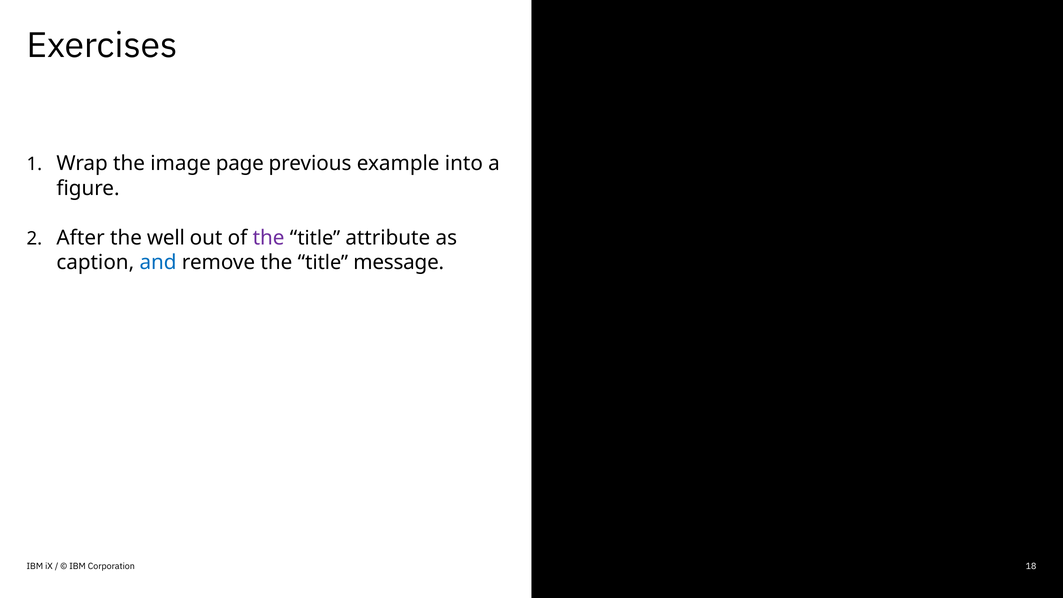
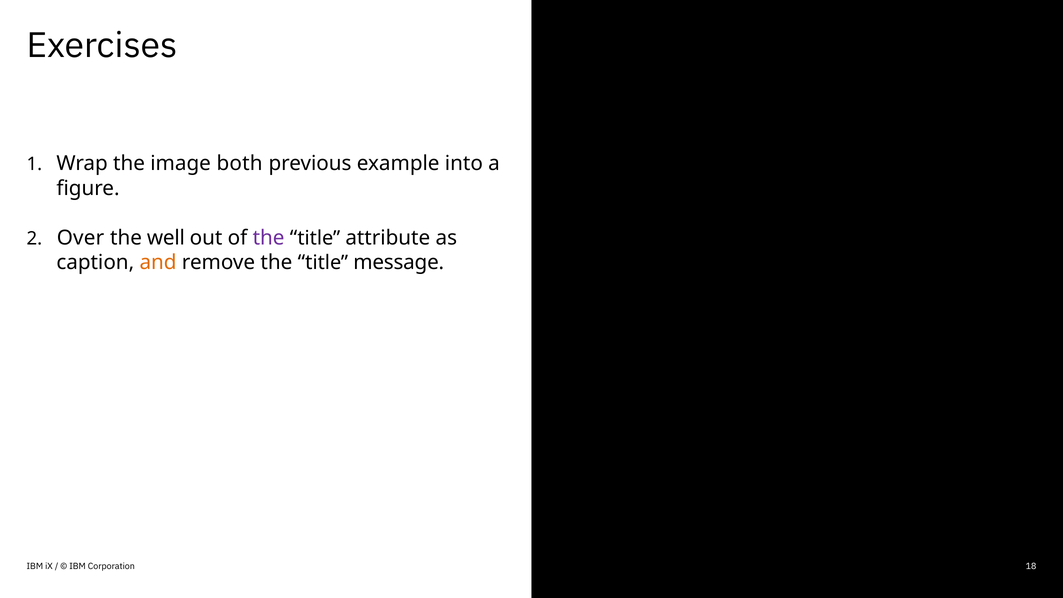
page: page -> both (240, 164)
After: After -> Over (80, 238)
and colour: blue -> orange (158, 263)
